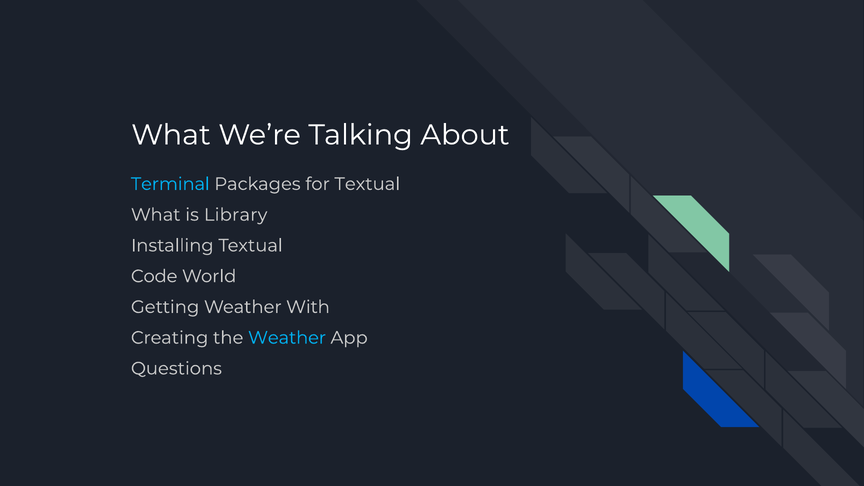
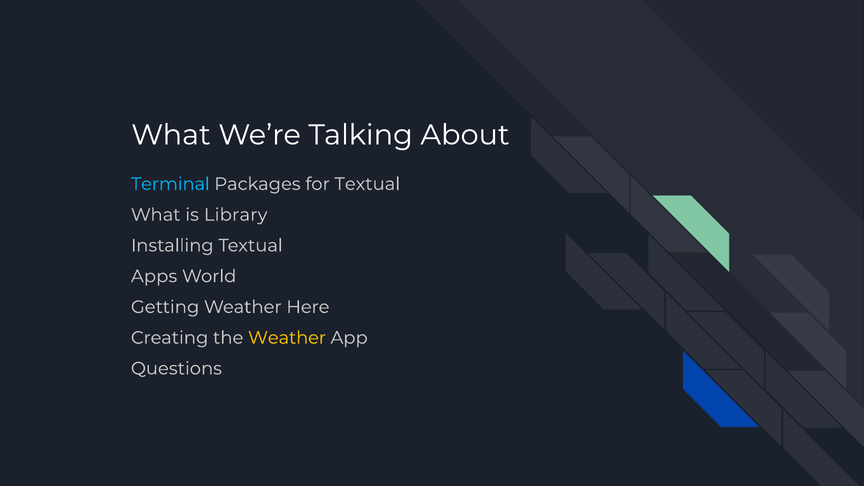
Code: Code -> Apps (154, 276)
With: With -> Here (308, 307)
Weather colour: light blue -> yellow (287, 338)
